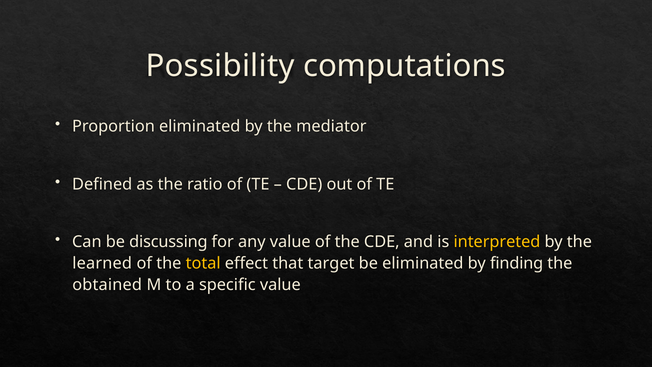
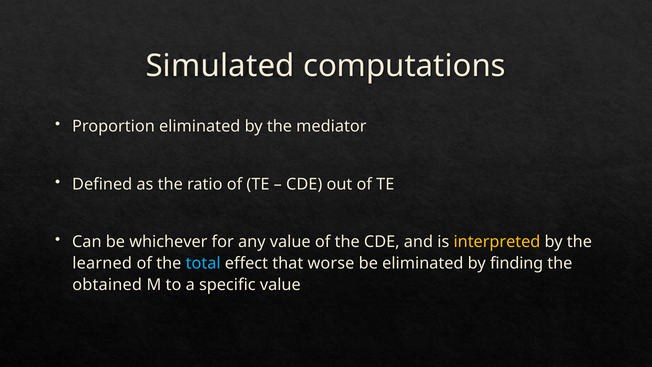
Possibility: Possibility -> Simulated (220, 66)
discussing: discussing -> whichever (168, 242)
total colour: yellow -> light blue (203, 263)
target: target -> worse (331, 263)
